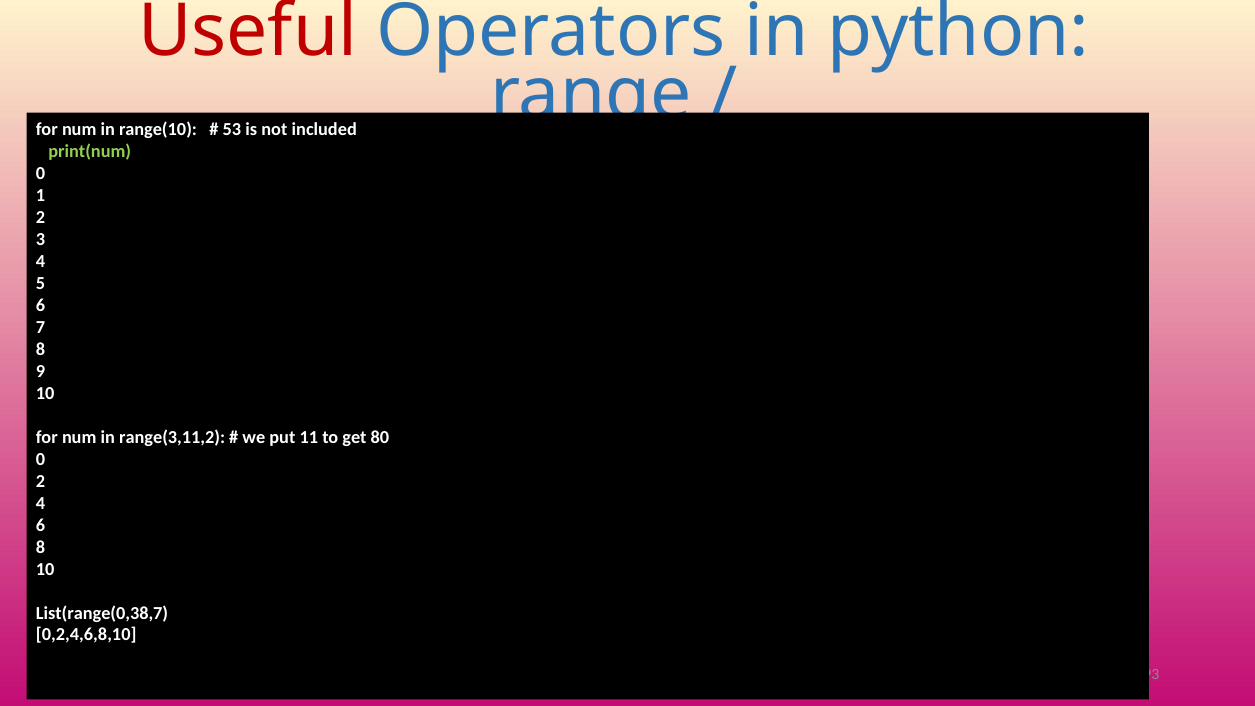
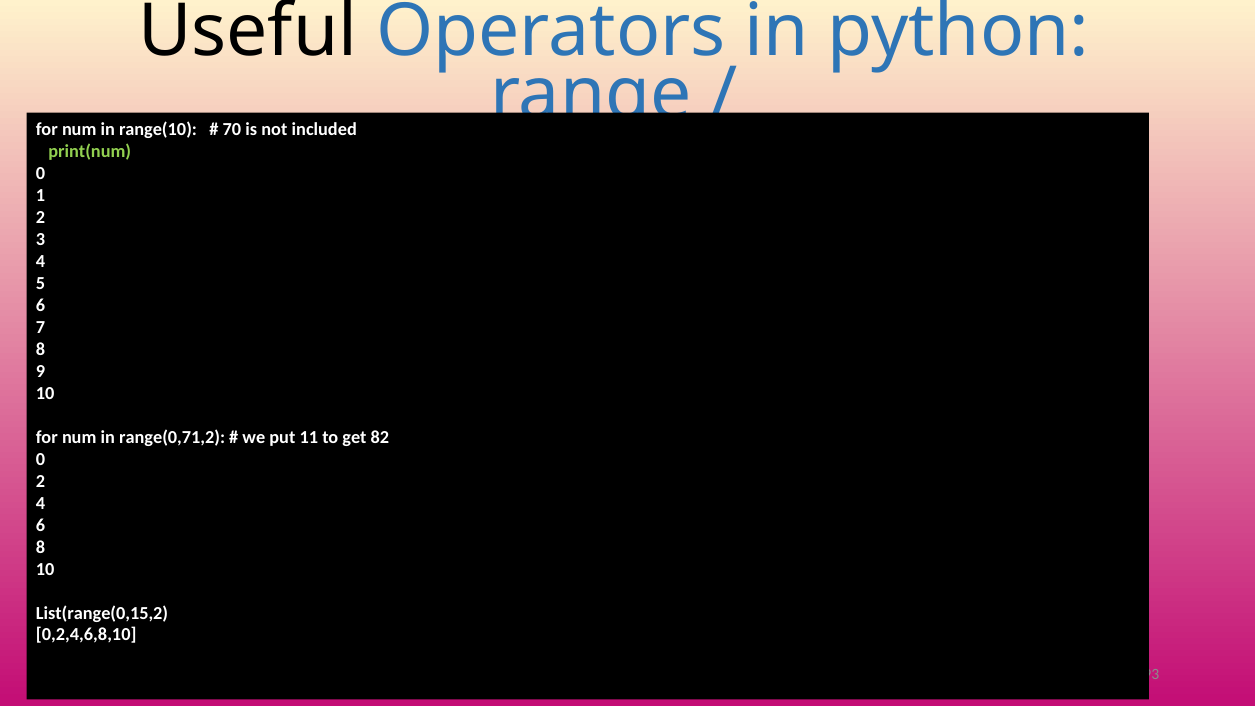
Useful colour: red -> black (248, 31)
53: 53 -> 70 (232, 129)
range(3,11,2: range(3,11,2 -> range(0,71,2 (172, 437)
80: 80 -> 82 (380, 437)
List(range(0,38,7: List(range(0,38,7 -> List(range(0,15,2 (102, 613)
